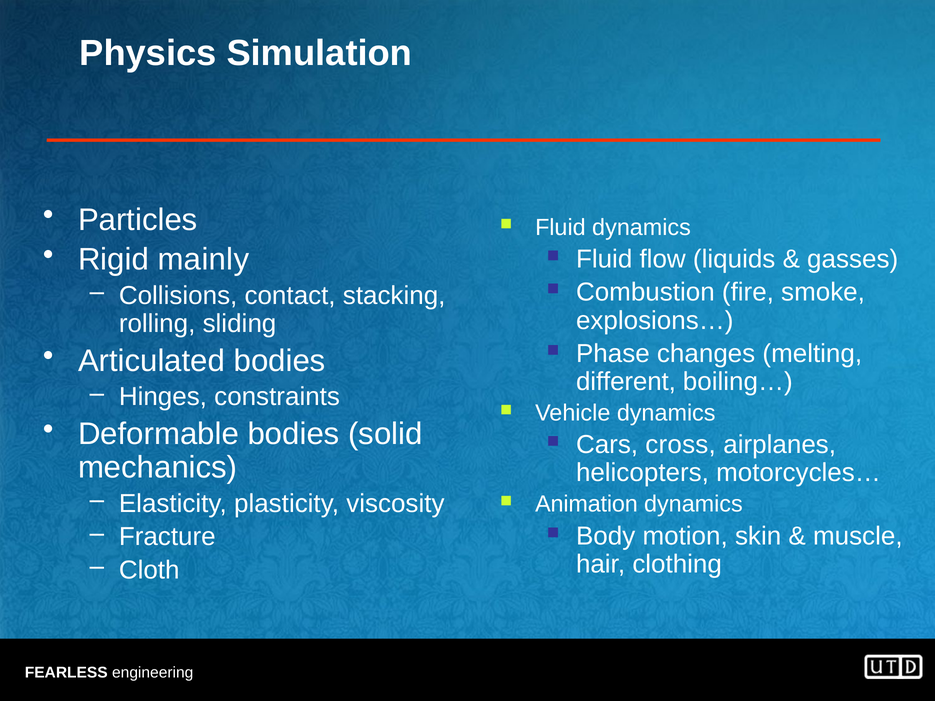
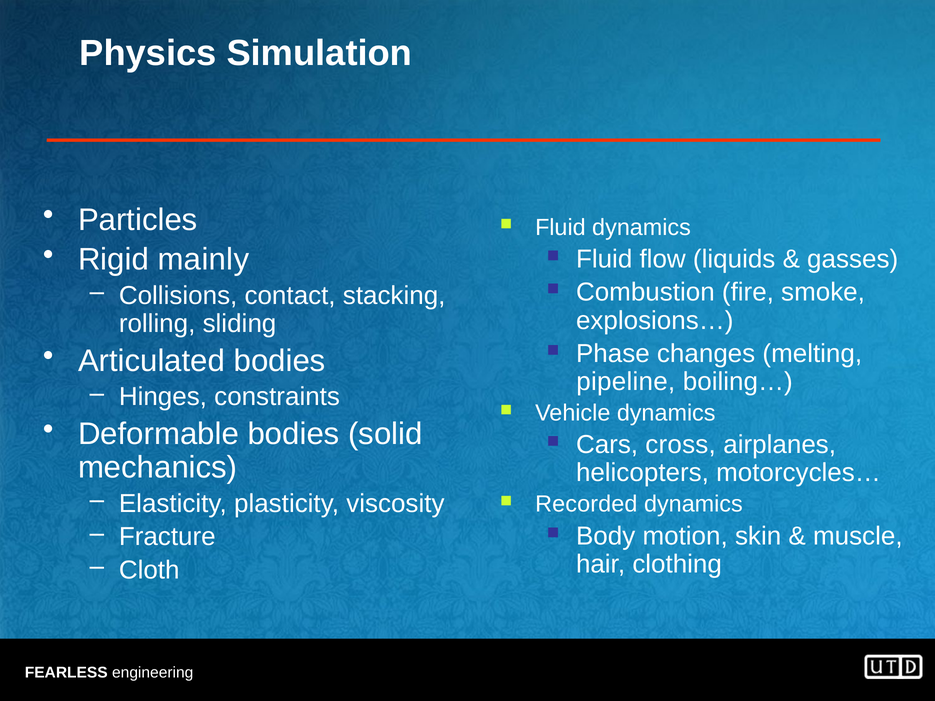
different: different -> pipeline (626, 382)
Animation: Animation -> Recorded (586, 504)
